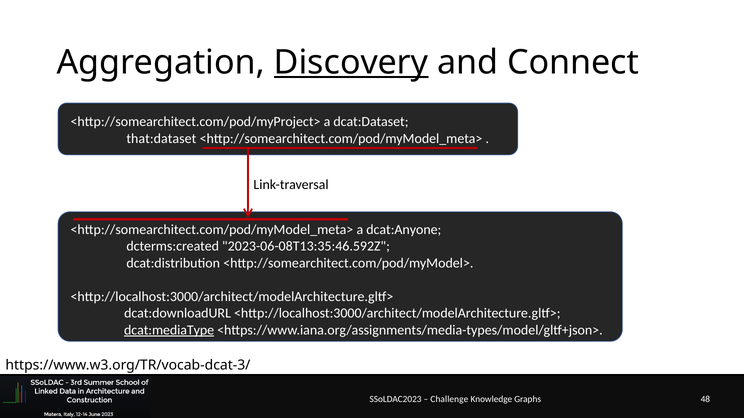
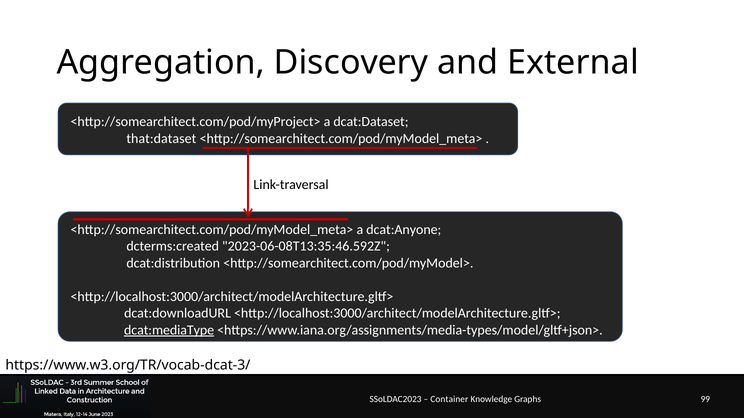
Discovery underline: present -> none (351, 62)
Connect: Connect -> External (573, 62)
Challenge: Challenge -> Container (449, 400)
48: 48 -> 99 (705, 400)
